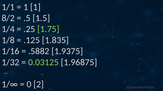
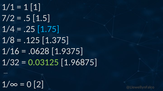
8/2: 8/2 -> 7/2 (8, 18)
1.75 colour: light green -> light blue (48, 29)
1.835: 1.835 -> 1.375 (55, 40)
.5882: .5882 -> .0628 (39, 52)
